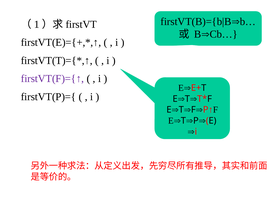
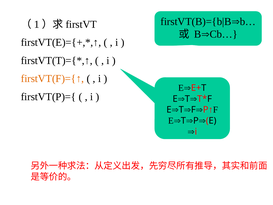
firstVT(F)={↑ colour: purple -> orange (52, 79)
